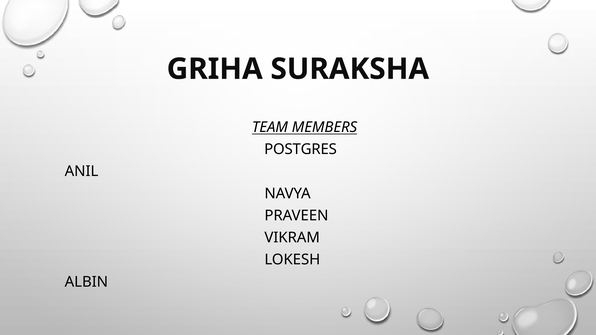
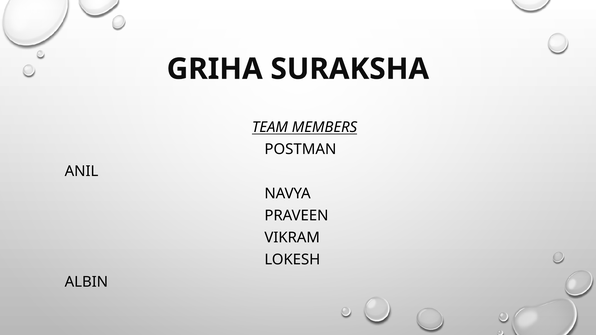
POSTGRES: POSTGRES -> POSTMAN (300, 149)
